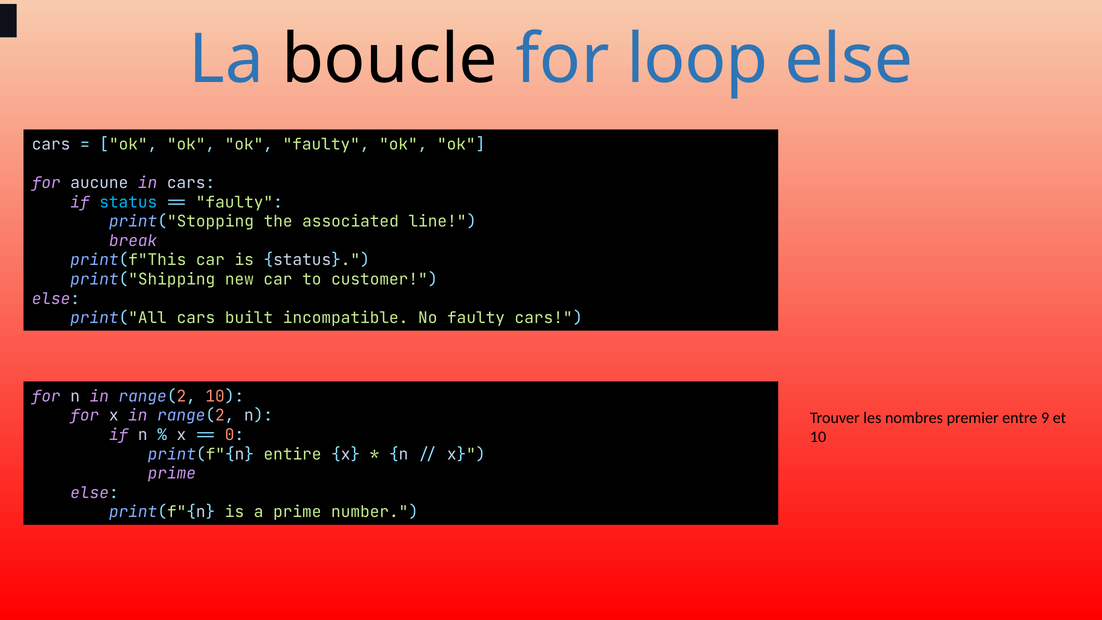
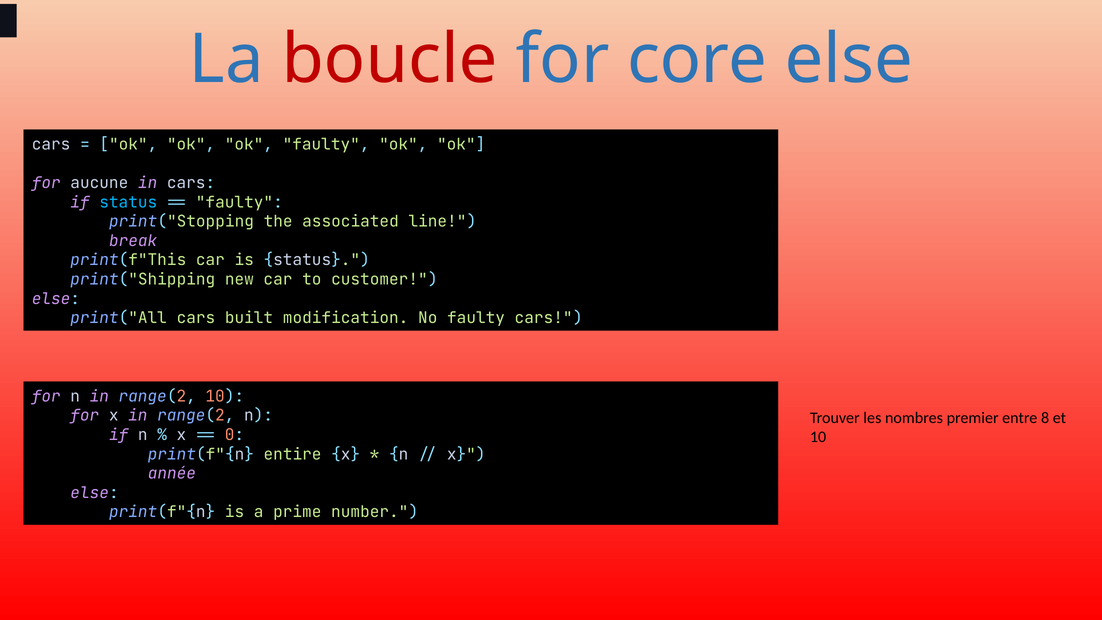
boucle colour: black -> red (390, 59)
loop: loop -> core (697, 59)
incompatible: incompatible -> modification (346, 318)
9: 9 -> 8 (1045, 418)
prime: prime -> année (172, 473)
